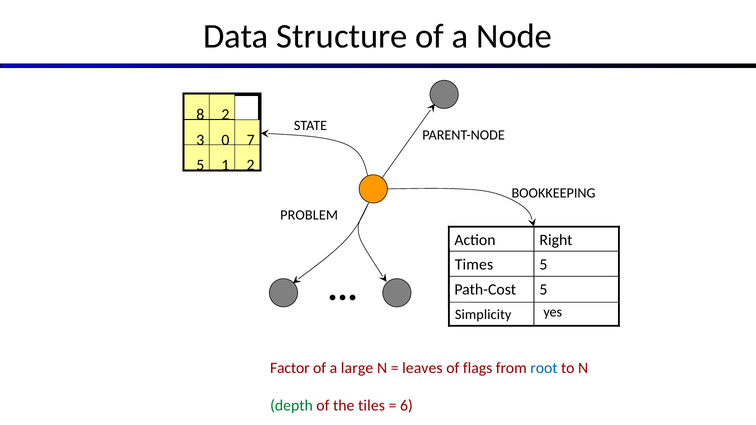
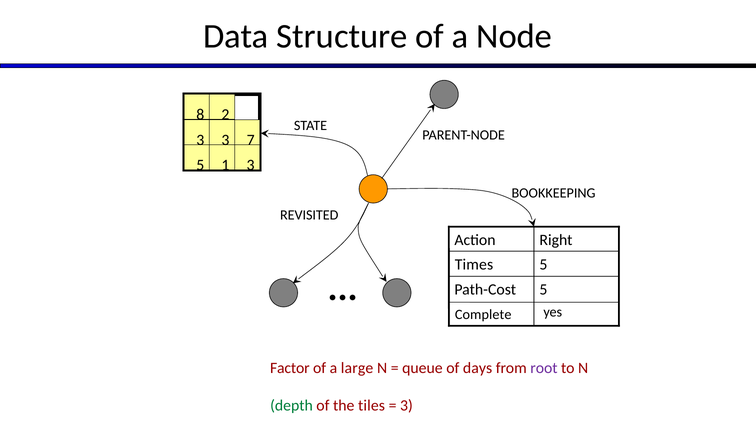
3 0: 0 -> 3 (225, 140)
5 2: 2 -> 3 (251, 165)
PROBLEM: PROBLEM -> REVISITED (309, 215)
Simplicity: Simplicity -> Complete (483, 315)
leaves: leaves -> queue (422, 368)
flags: flags -> days (478, 368)
root colour: blue -> purple (544, 368)
6: 6 -> 3 (407, 406)
